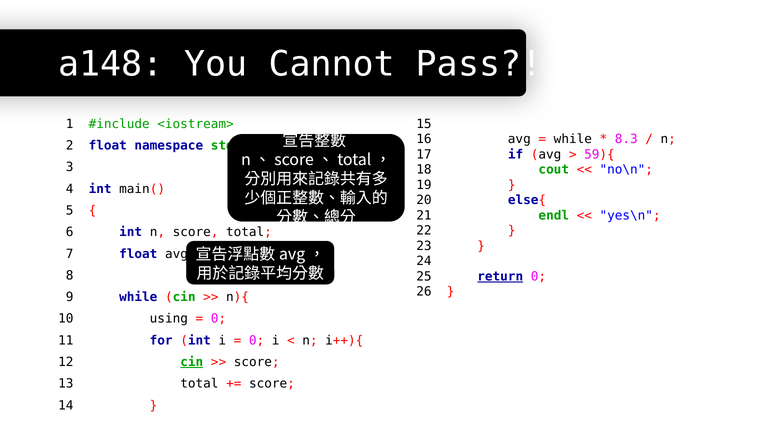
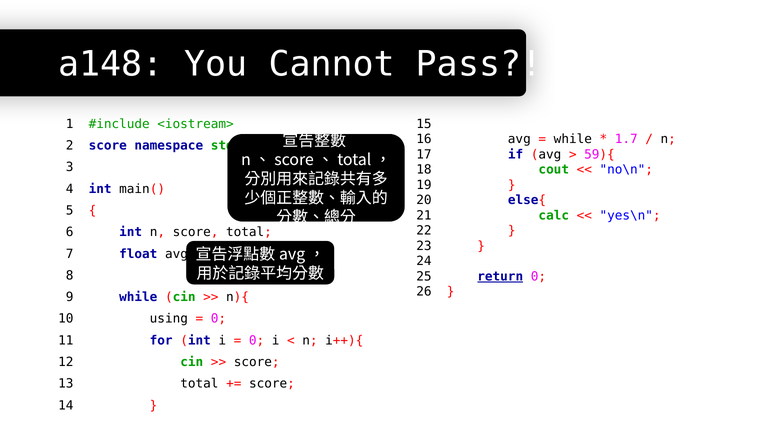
8.3: 8.3 -> 1.7 (626, 139)
2 float: float -> score (108, 146)
endl: endl -> calc (554, 216)
cin underline: present -> none (192, 362)
